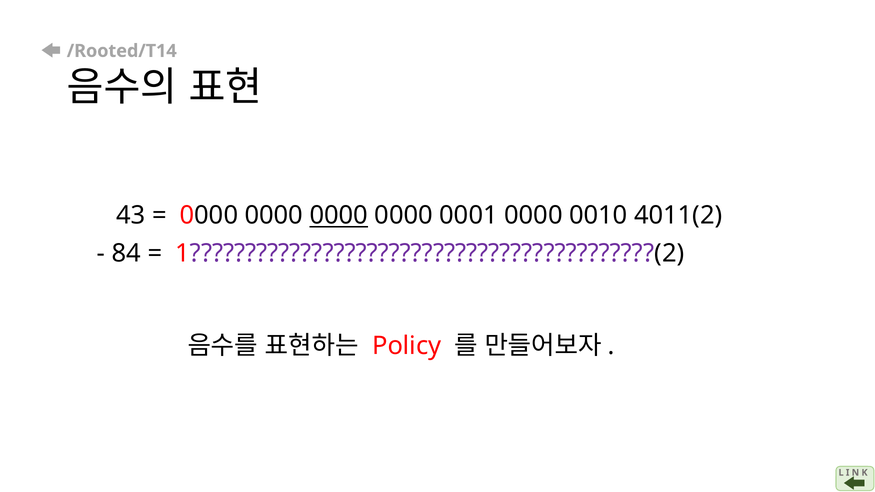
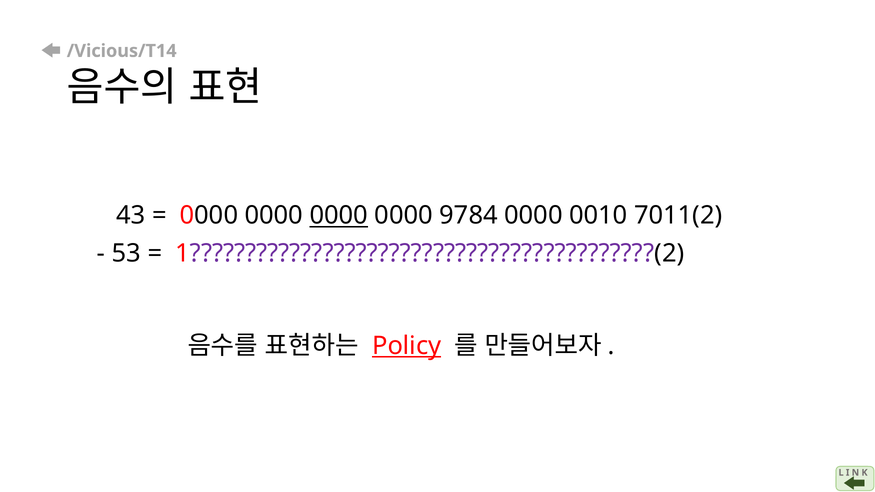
/Rooted/T14: /Rooted/T14 -> /Vicious/T14 (122, 51)
0001: 0001 -> 9784 (469, 216)
4011(2: 4011(2 -> 7011(2 (678, 216)
84: 84 -> 53 (126, 253)
Policy underline: none -> present (407, 346)
